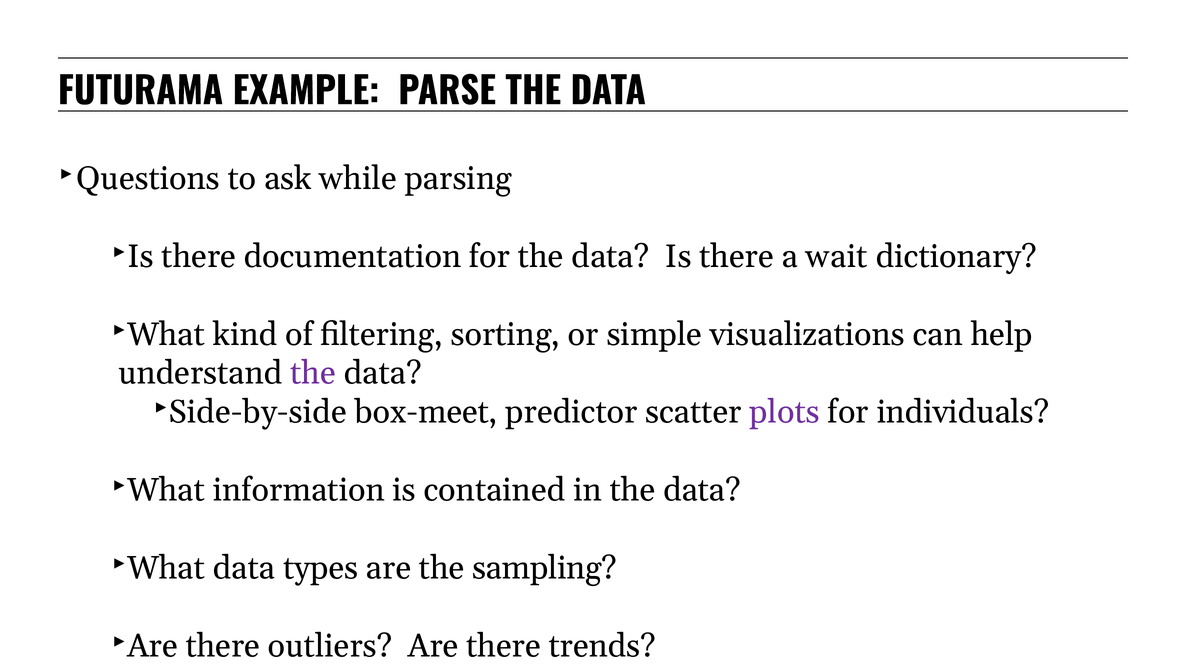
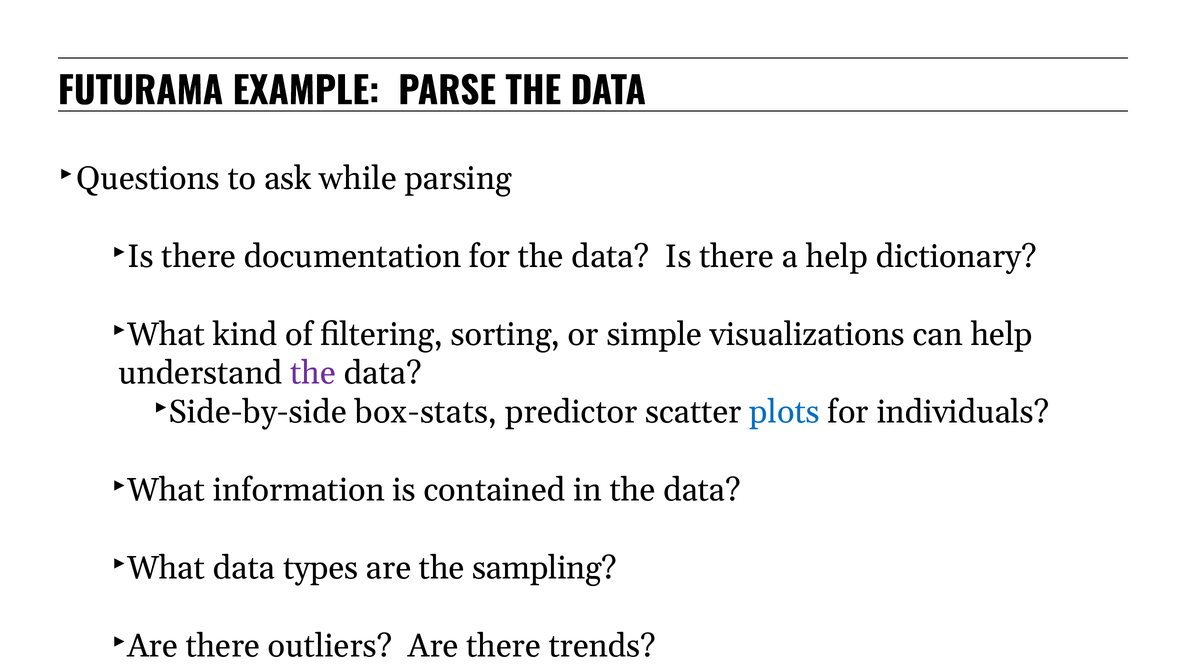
a wait: wait -> help (837, 256)
box-meet: box-meet -> box-stats (426, 412)
plots colour: purple -> blue (784, 412)
